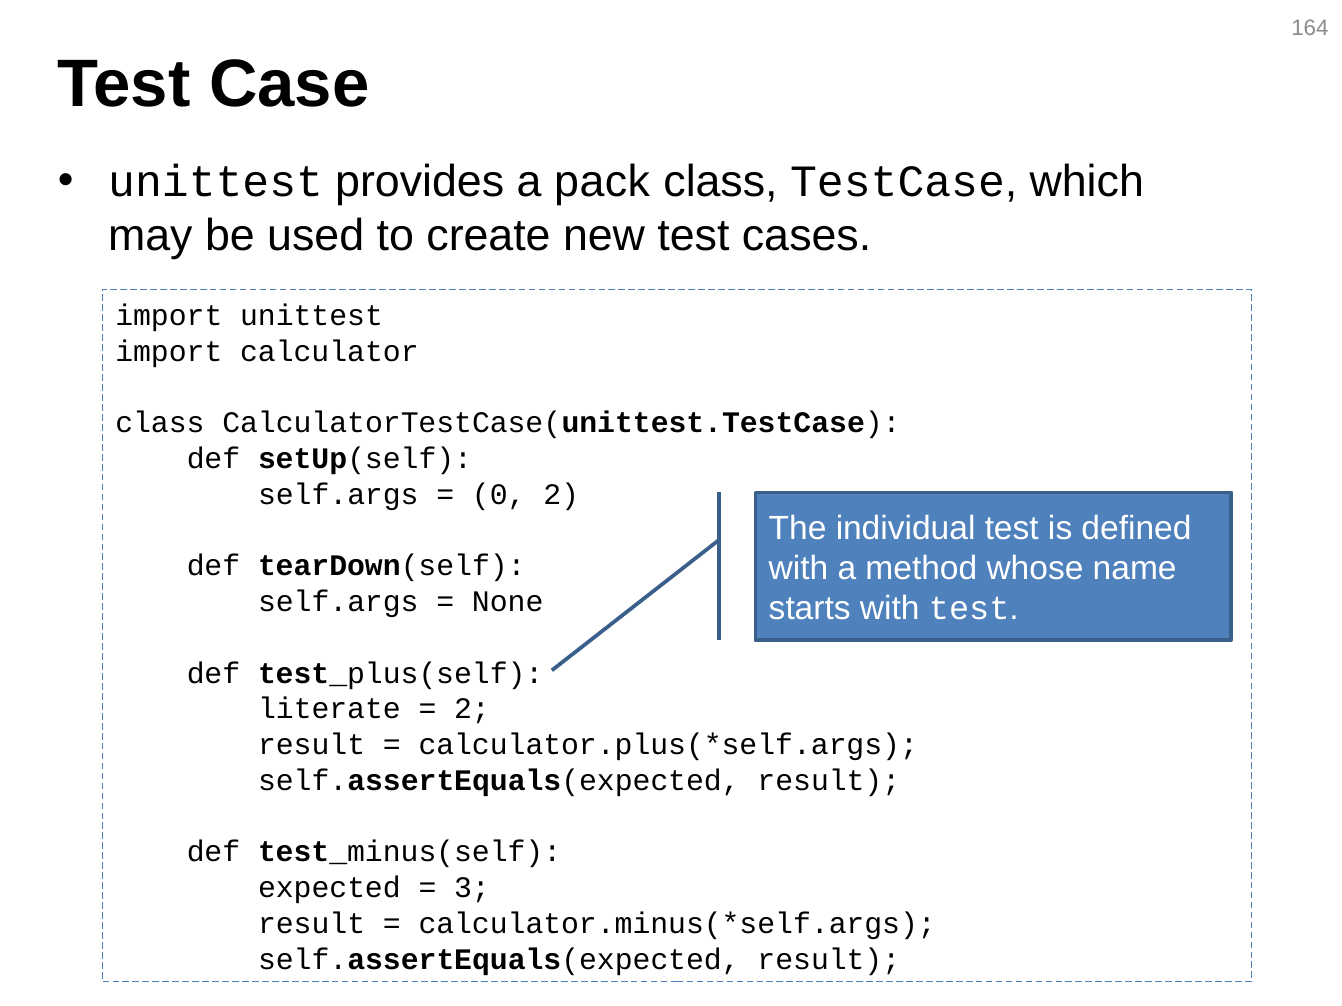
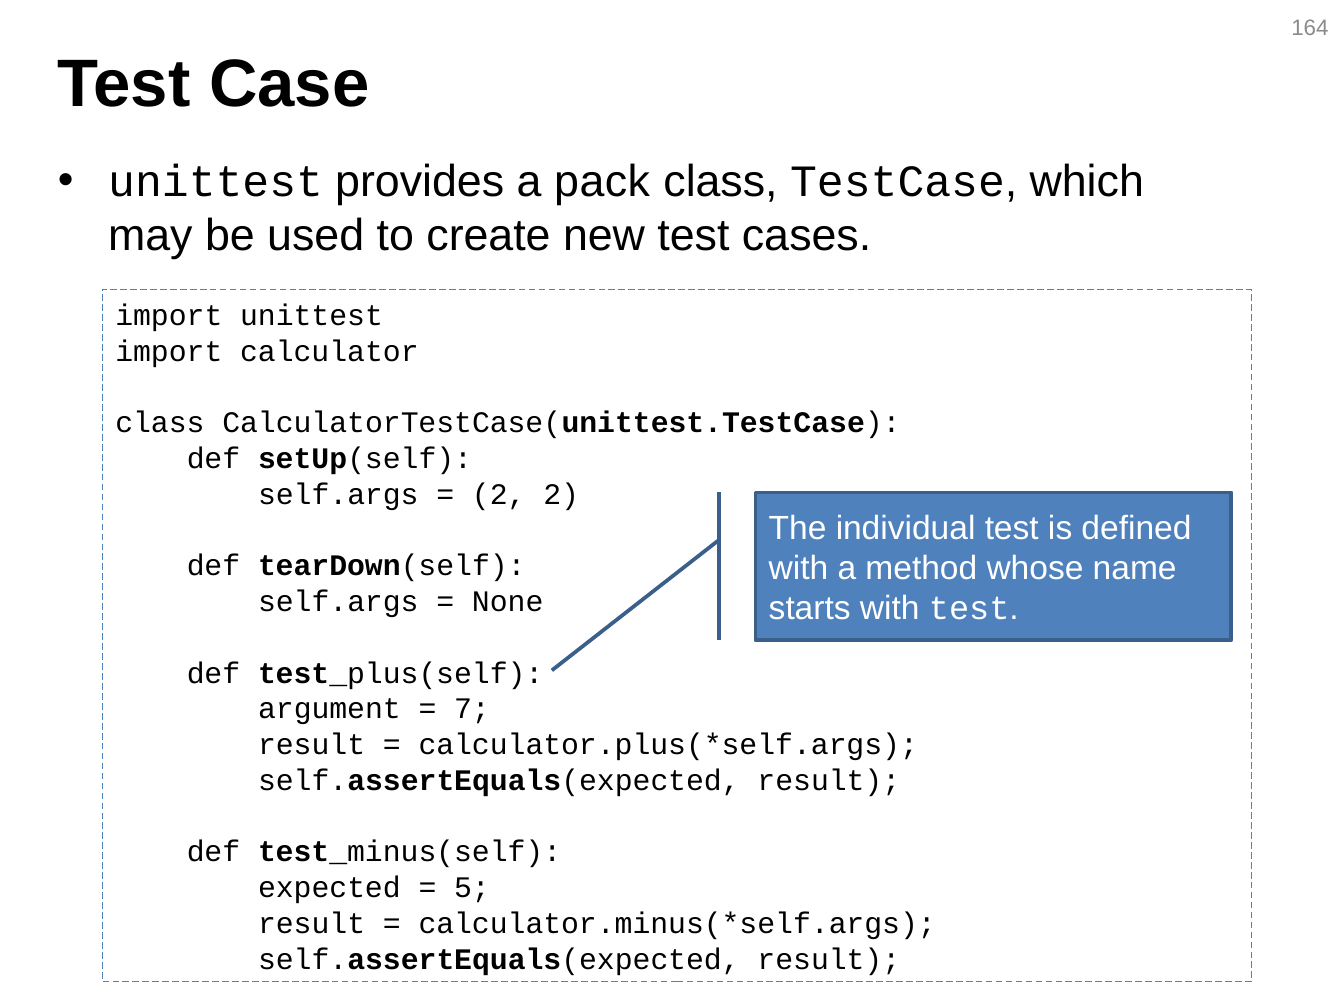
0: 0 -> 2 (499, 495)
literate: literate -> argument (329, 709)
2: 2 -> 7 (472, 709)
3: 3 -> 5 (472, 888)
